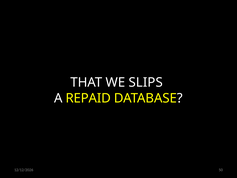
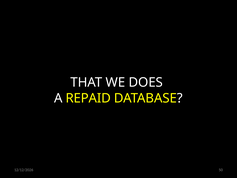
SLIPS: SLIPS -> DOES (146, 82)
